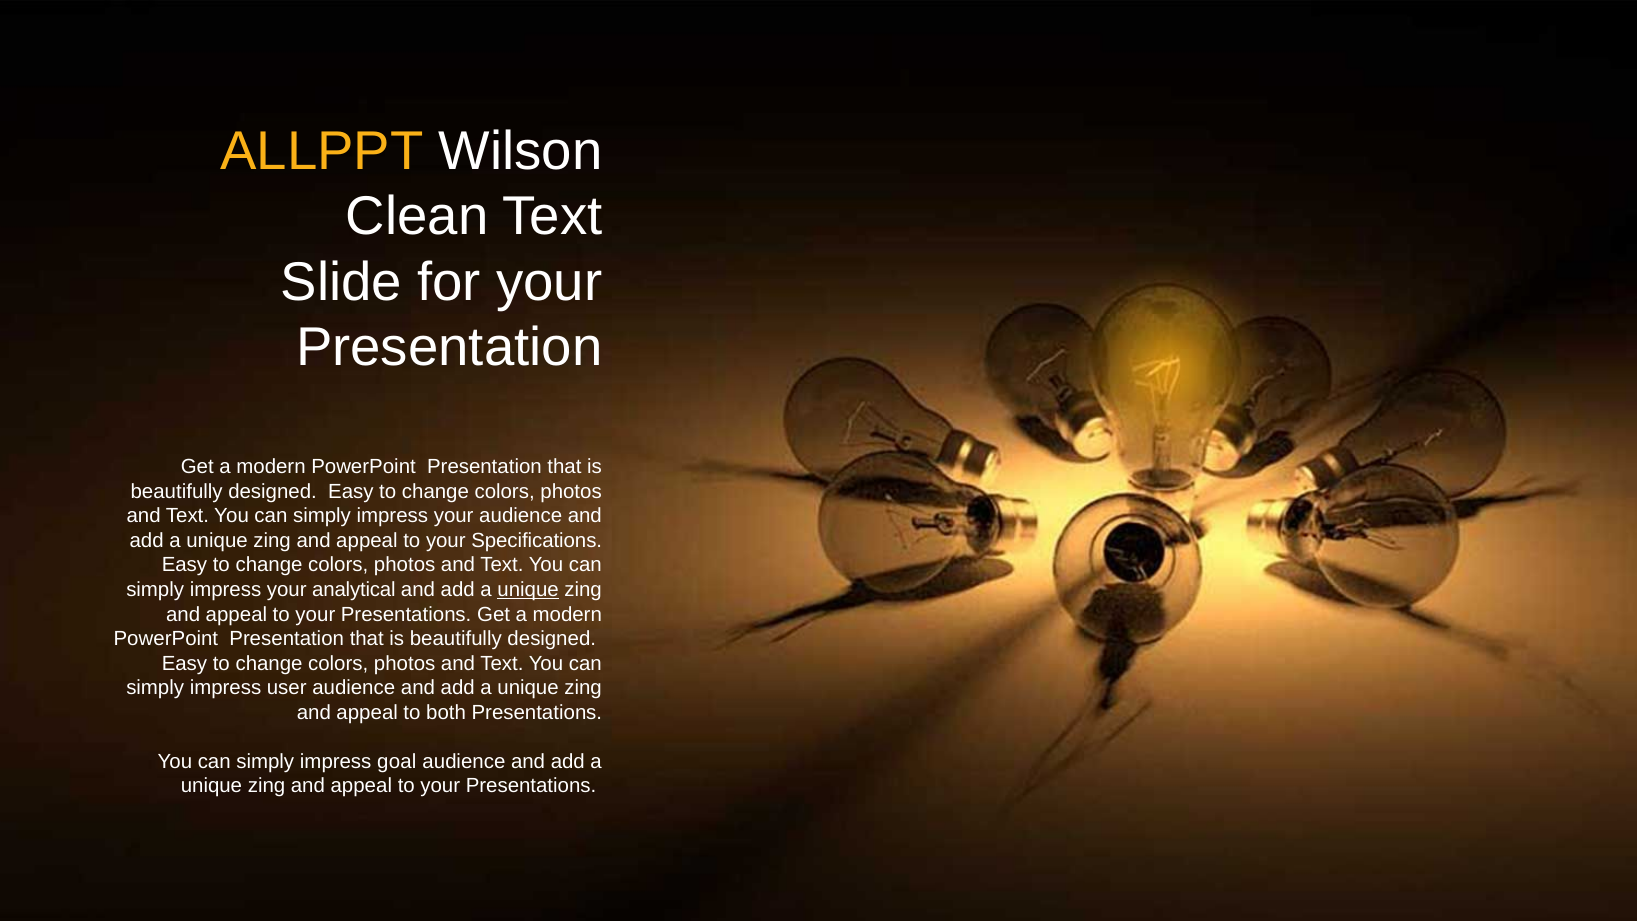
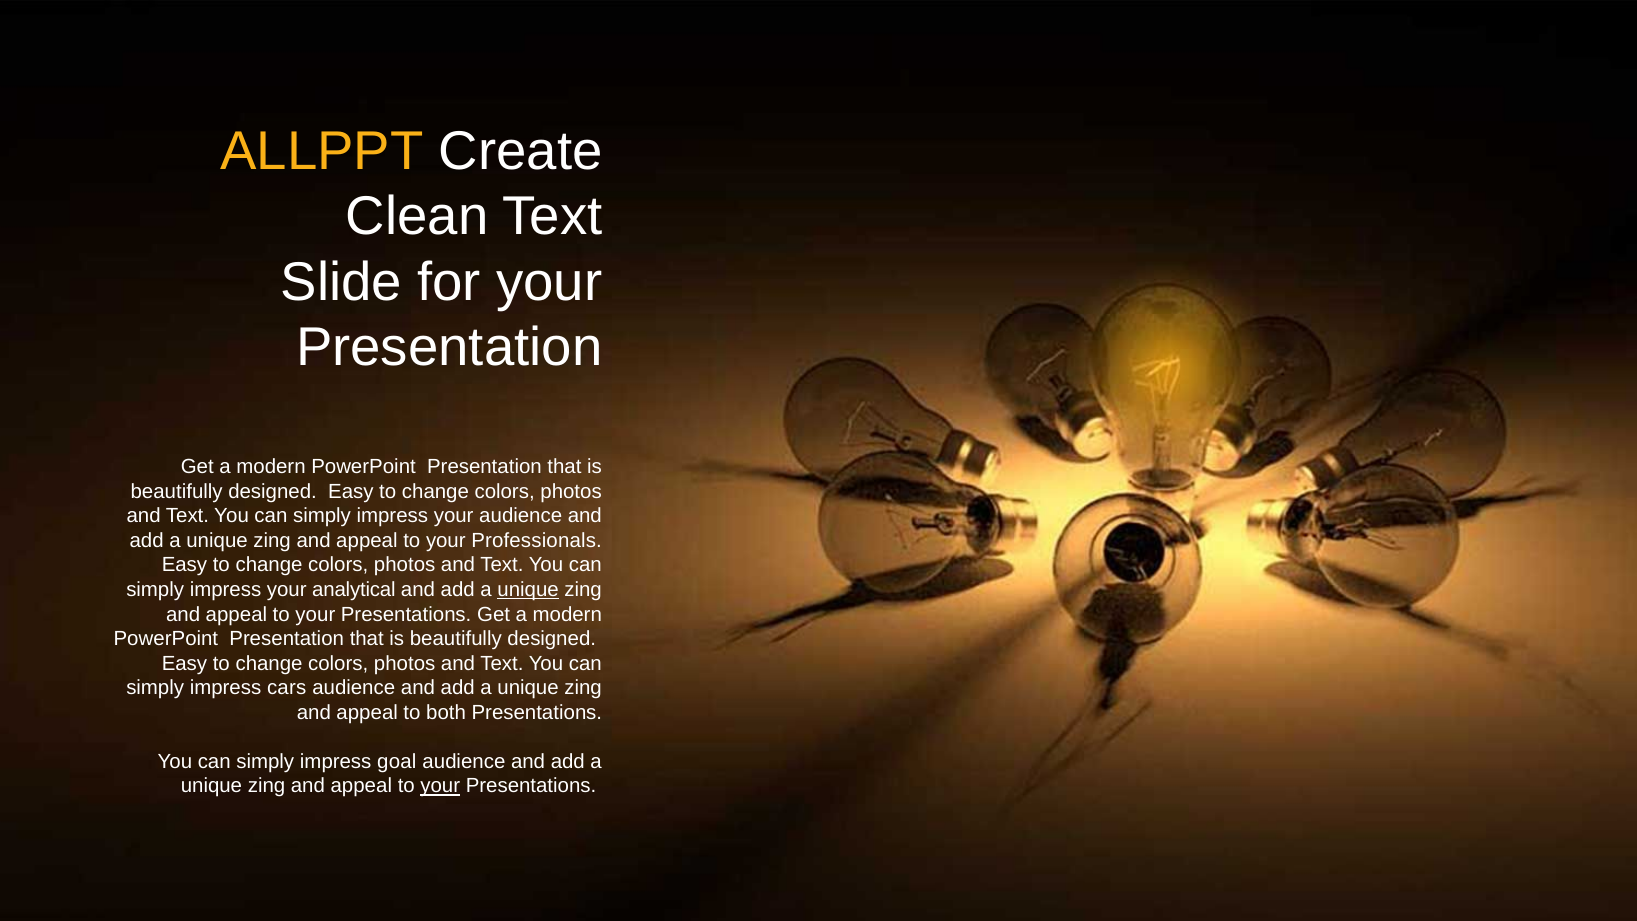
Wilson: Wilson -> Create (521, 151)
Specifications: Specifications -> Professionals (537, 540)
user: user -> cars (287, 688)
your underline: none -> present (440, 786)
